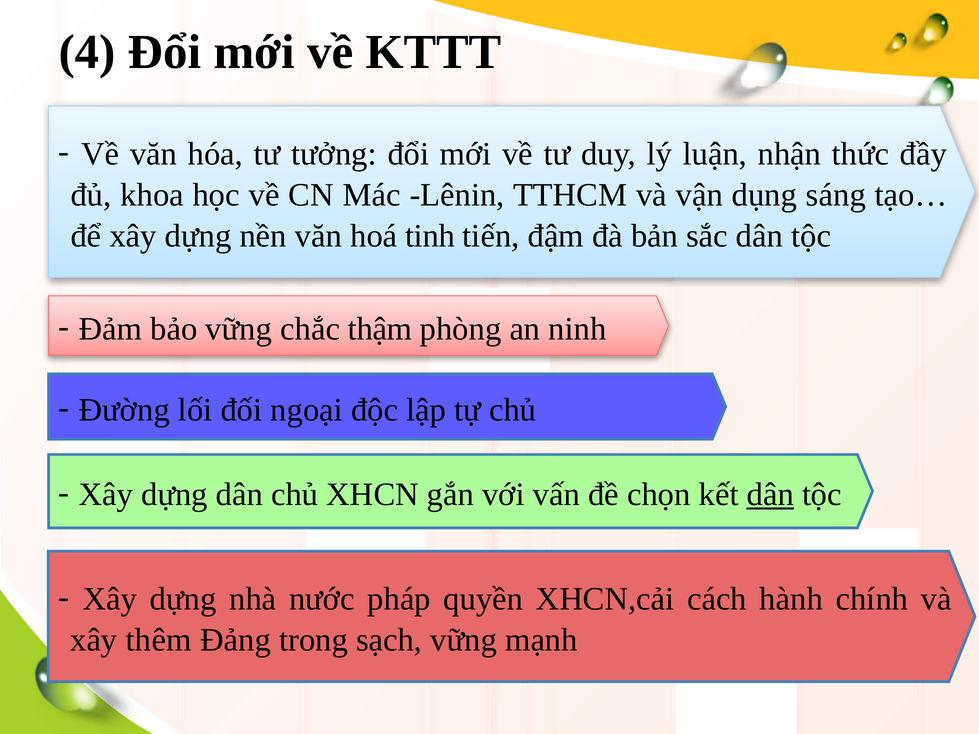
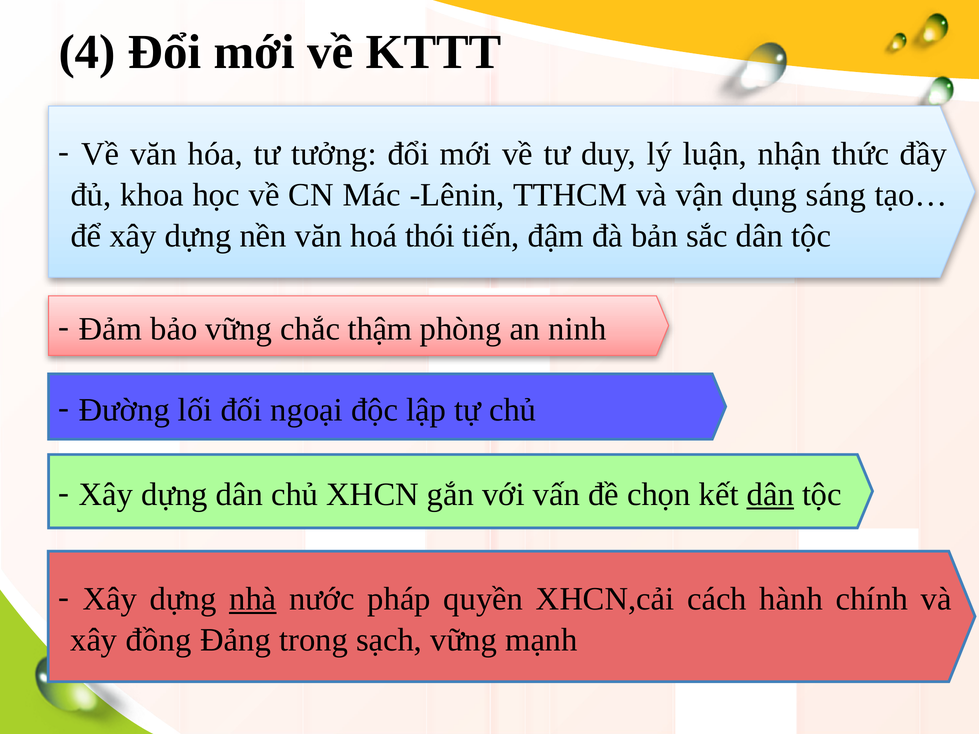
tinh: tinh -> thói (430, 236)
nhà underline: none -> present (253, 599)
thêm: thêm -> đồng (159, 640)
